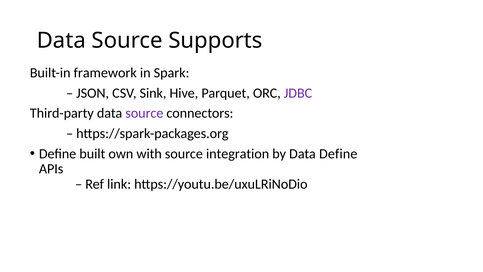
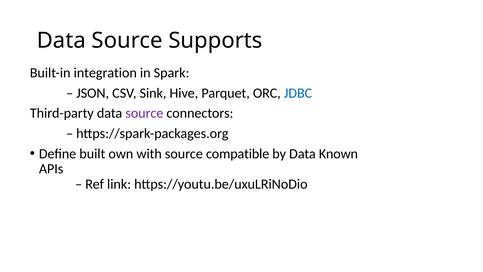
framework: framework -> integration (105, 73)
JDBC colour: purple -> blue (298, 93)
integration: integration -> compatible (238, 154)
Data Define: Define -> Known (338, 154)
